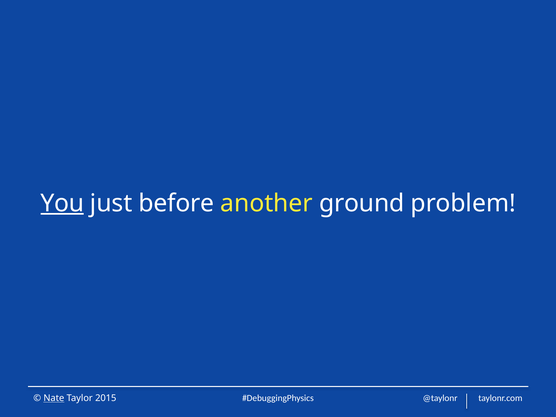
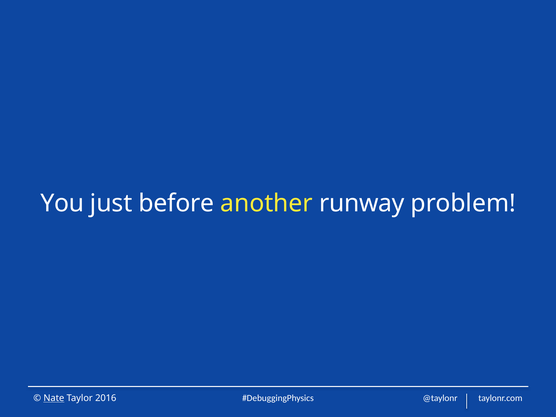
You underline: present -> none (62, 203)
ground: ground -> runway (362, 203)
2015: 2015 -> 2016 (106, 398)
